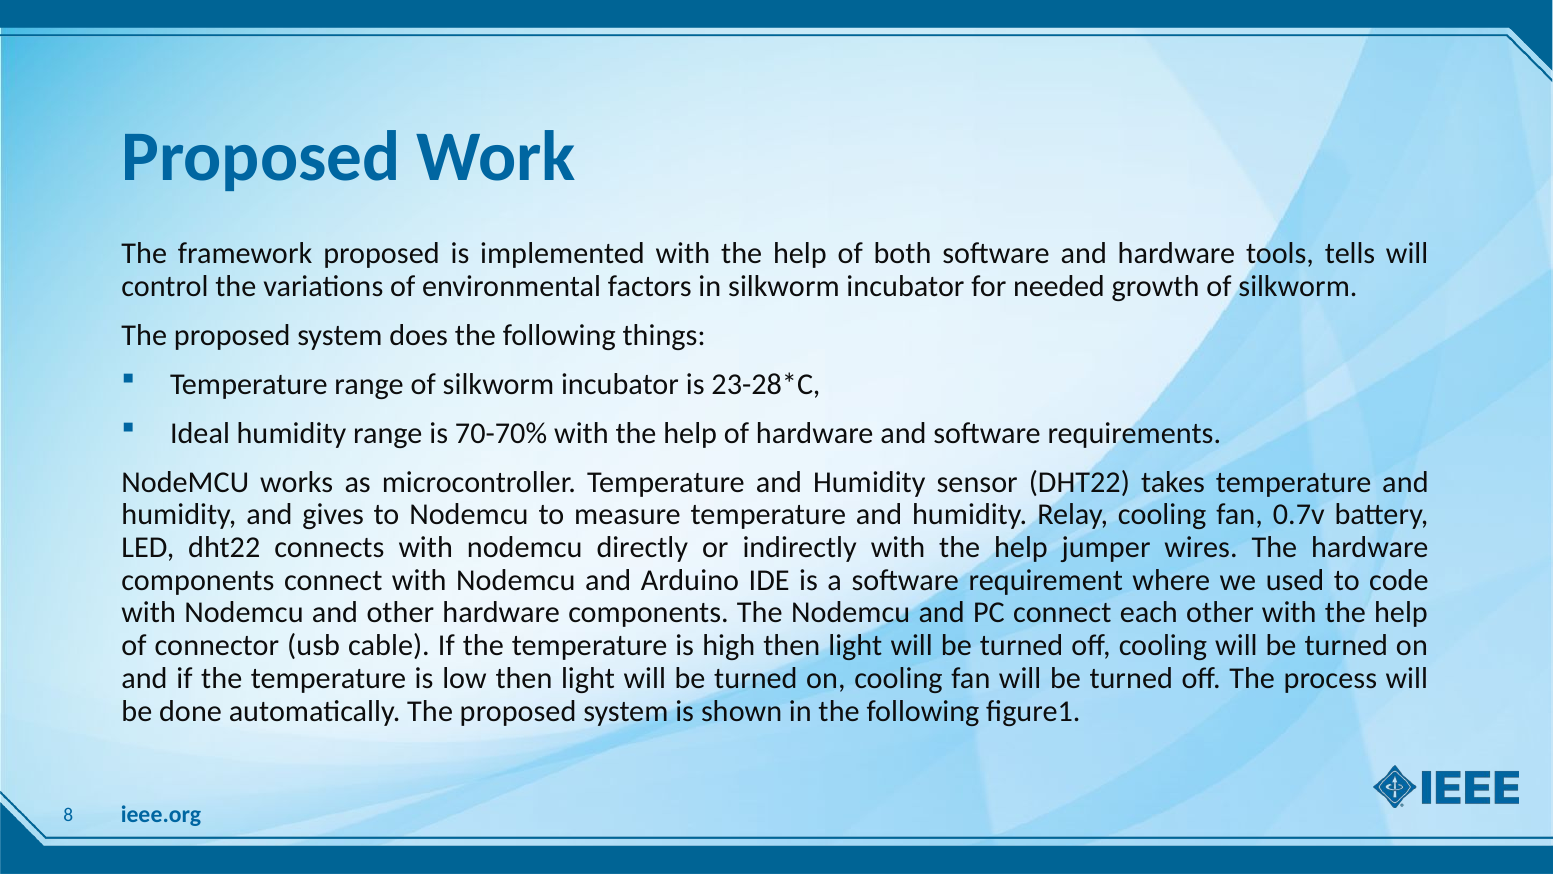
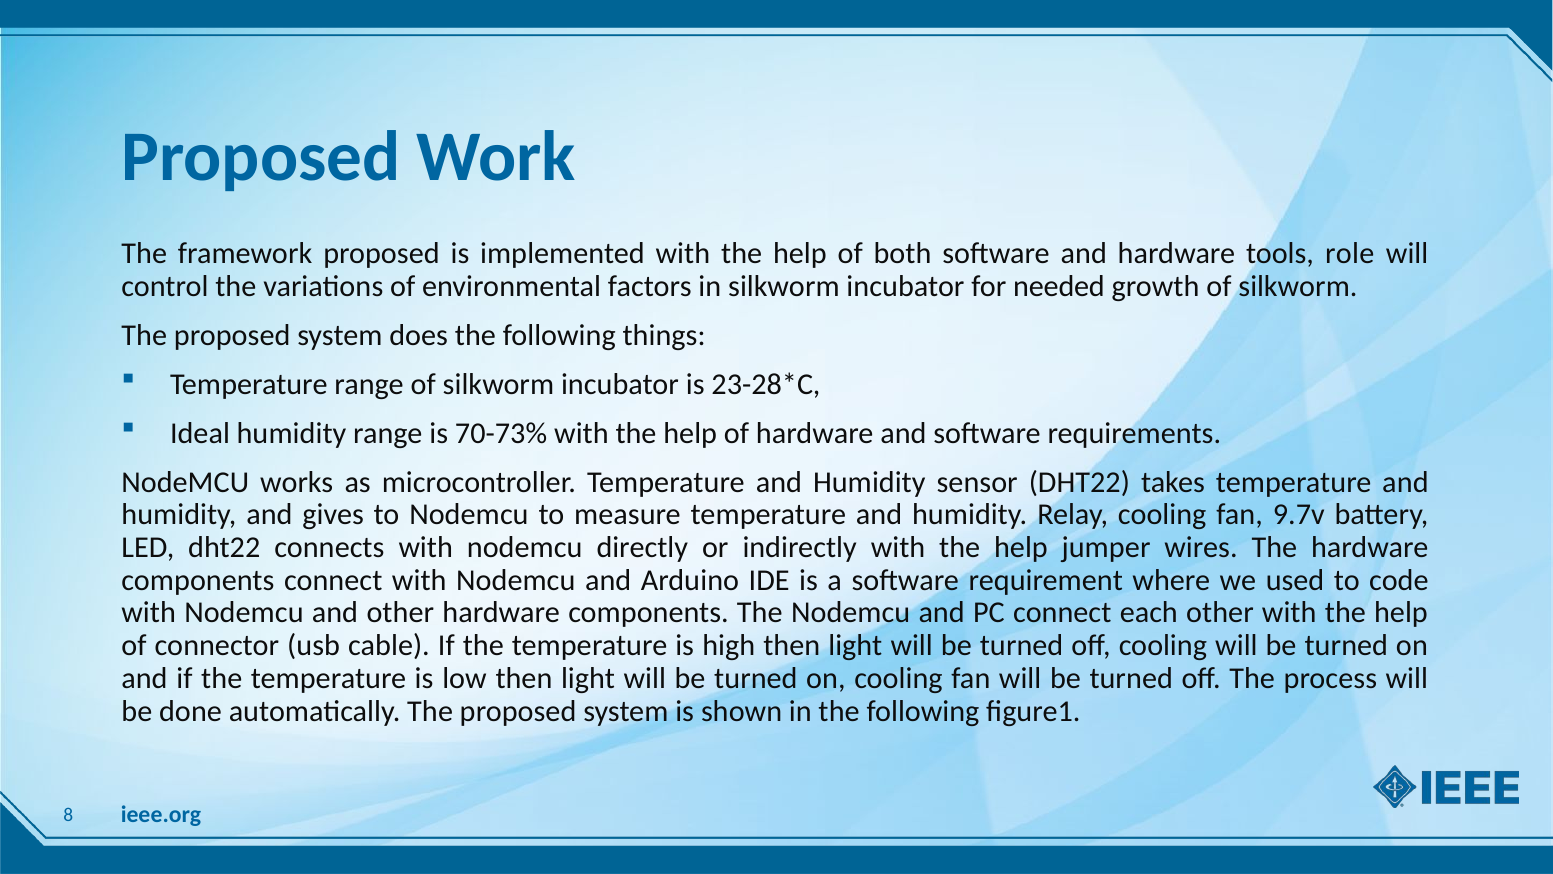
tells: tells -> role (1350, 253)
70-70%: 70-70% -> 70-73% (501, 433)
0.7v: 0.7v -> 9.7v (1299, 515)
